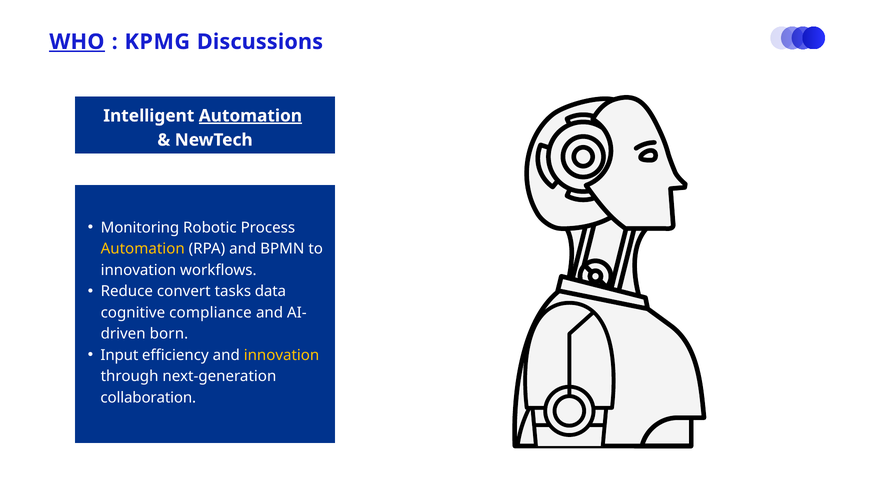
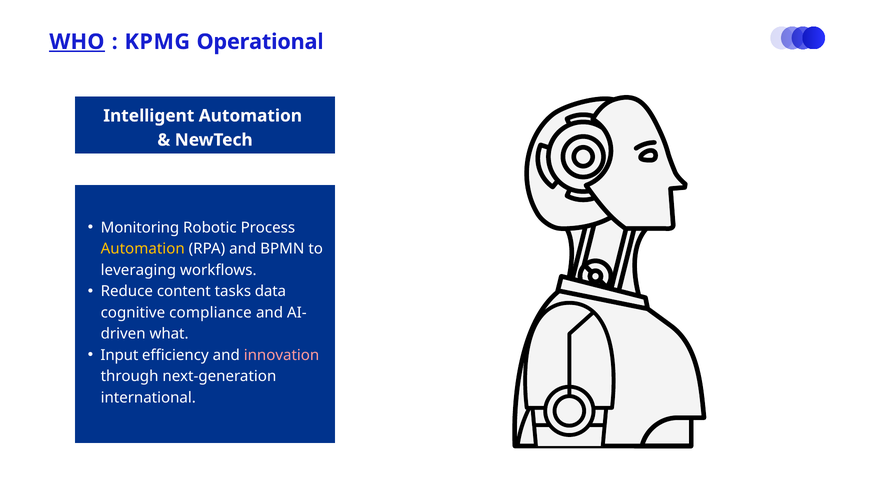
Discussions: Discussions -> Operational (260, 42)
Automation underline: present -> none (250, 116)
innovation: innovation -> leveraging (138, 270)
convert: convert -> content (184, 291)
born: born -> what (169, 334)
innovation colour: yellow -> pink (282, 355)
collaboration: collaboration -> international (148, 397)
